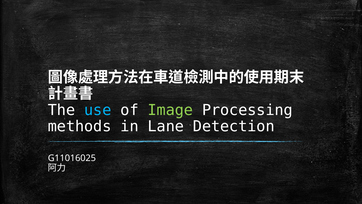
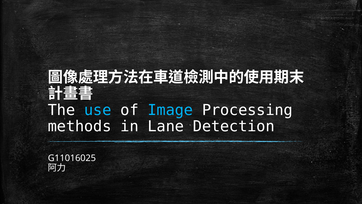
Image colour: light green -> light blue (170, 110)
